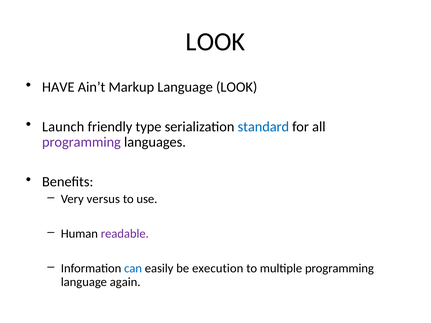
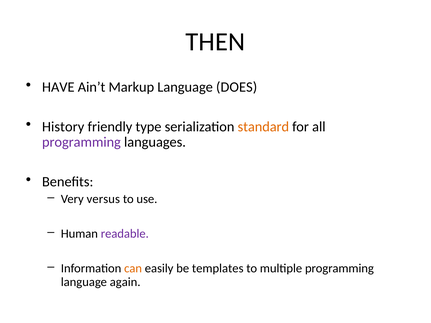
LOOK: LOOK -> THEN (215, 42)
Language LOOK: LOOK -> DOES (237, 87)
Launch: Launch -> History (63, 127)
standard colour: blue -> orange (263, 127)
can colour: blue -> orange (133, 269)
execution: execution -> templates (218, 269)
